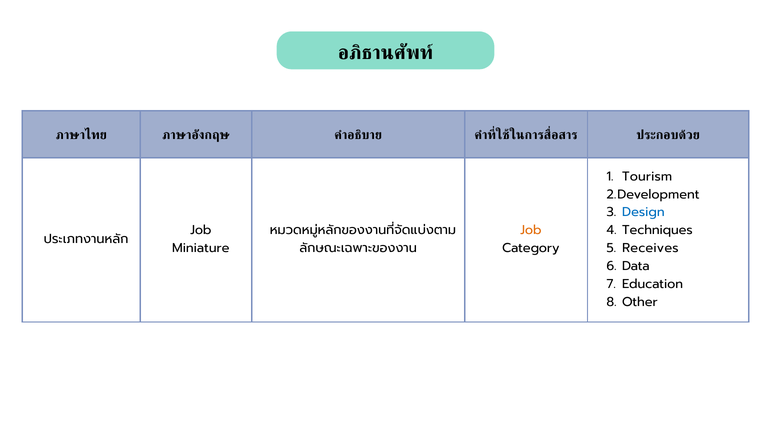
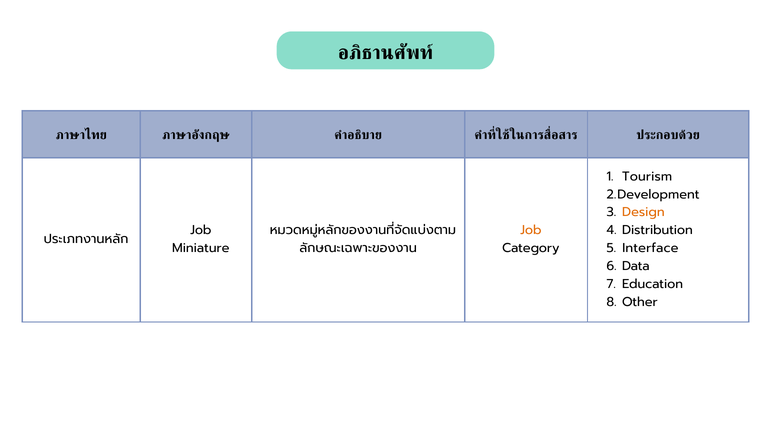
Design colour: blue -> orange (643, 213)
Techniques: Techniques -> Distribution (657, 231)
Receives: Receives -> Interface (650, 249)
